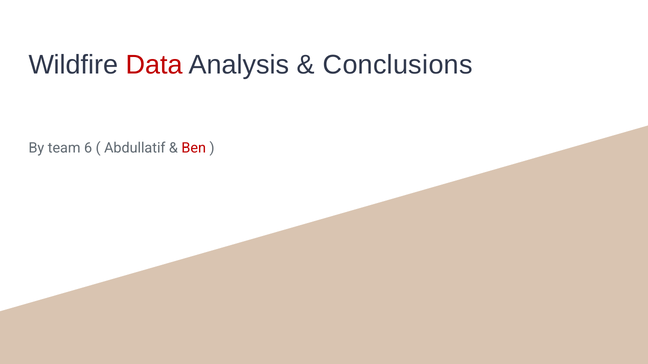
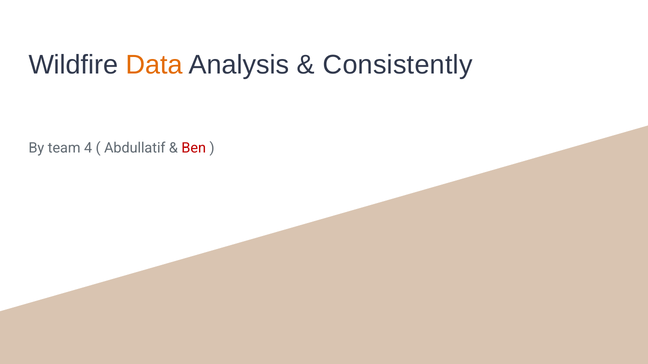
Data colour: red -> orange (154, 65)
Conclusions: Conclusions -> Consistently (398, 65)
6: 6 -> 4 (88, 148)
